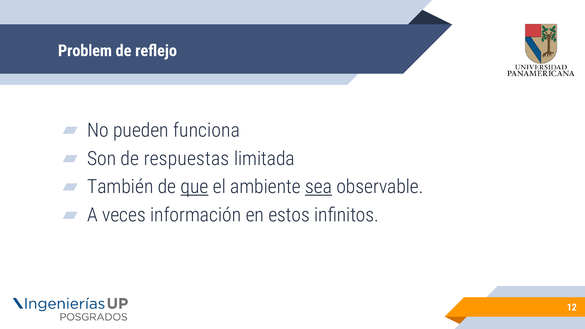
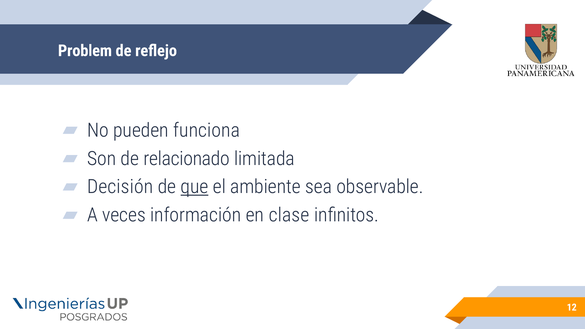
respuestas: respuestas -> relacionado (187, 159)
También: También -> Decisión (120, 187)
sea underline: present -> none (319, 187)
estos: estos -> clase (289, 215)
